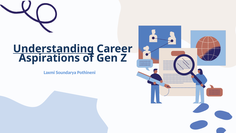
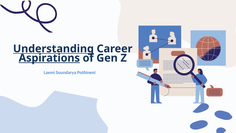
Aspirations underline: none -> present (49, 58)
